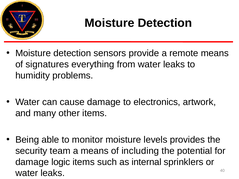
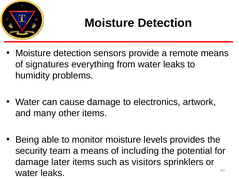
logic: logic -> later (61, 162)
internal: internal -> visitors (146, 162)
